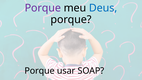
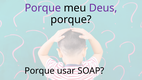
Deus colour: blue -> purple (103, 8)
